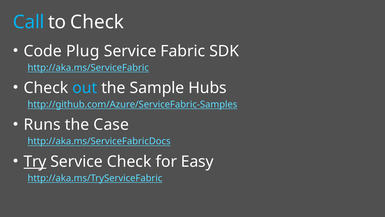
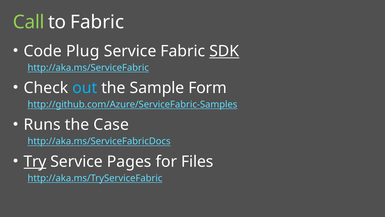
Call colour: light blue -> light green (29, 22)
to Check: Check -> Fabric (97, 22)
SDK underline: none -> present (224, 51)
Hubs: Hubs -> Form (208, 88)
Service Check: Check -> Pages (129, 161)
Easy: Easy -> Files (197, 161)
